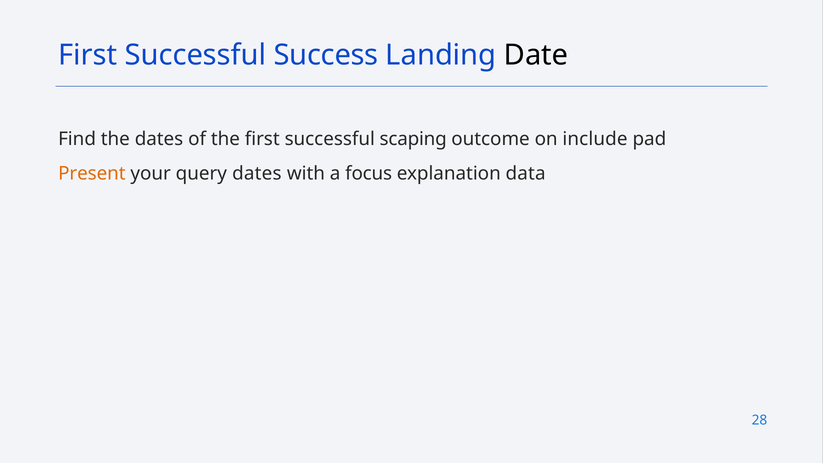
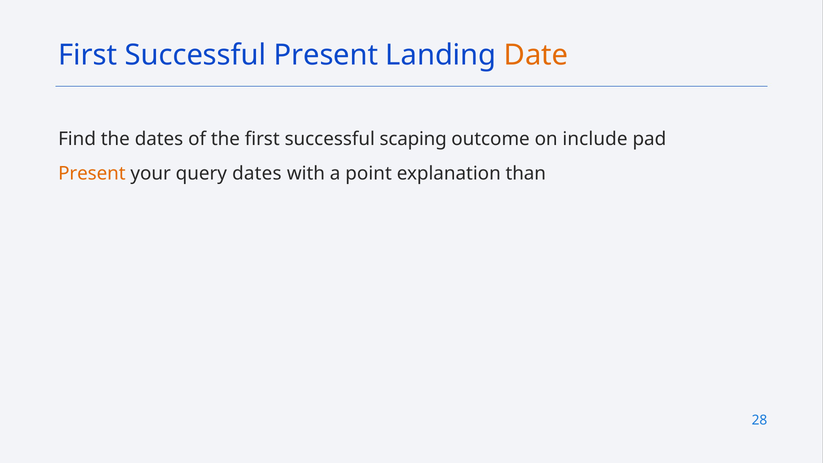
Successful Success: Success -> Present (326, 55)
Date colour: black -> orange (536, 55)
focus: focus -> point (369, 174)
data: data -> than (526, 174)
